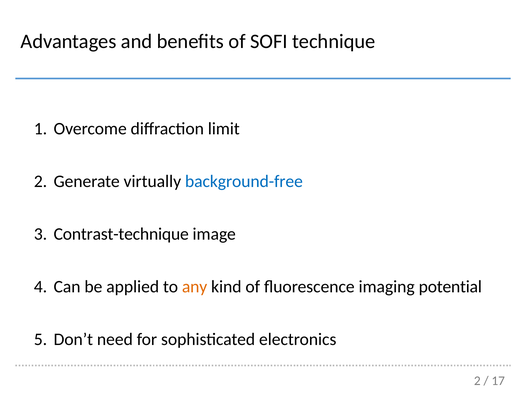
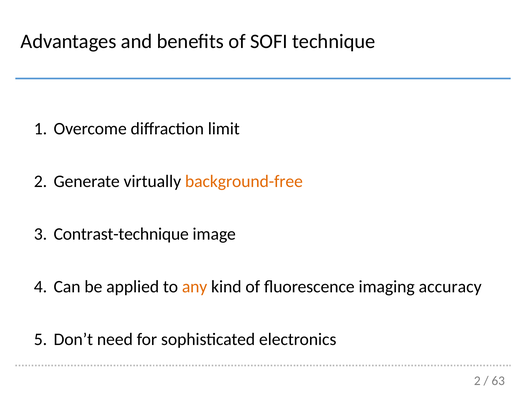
background-free colour: blue -> orange (244, 181)
potential: potential -> accuracy (450, 286)
17: 17 -> 63 (498, 380)
